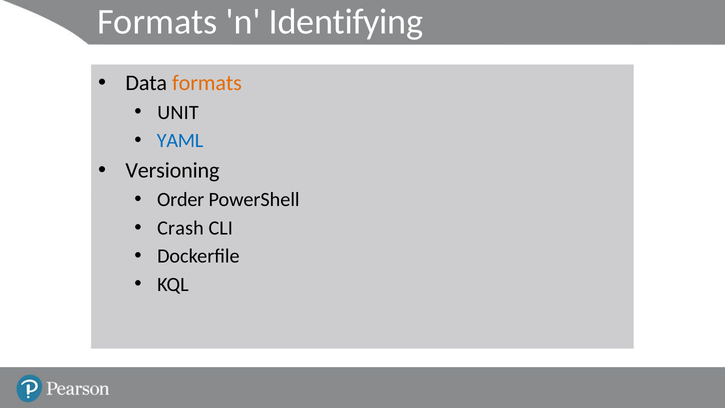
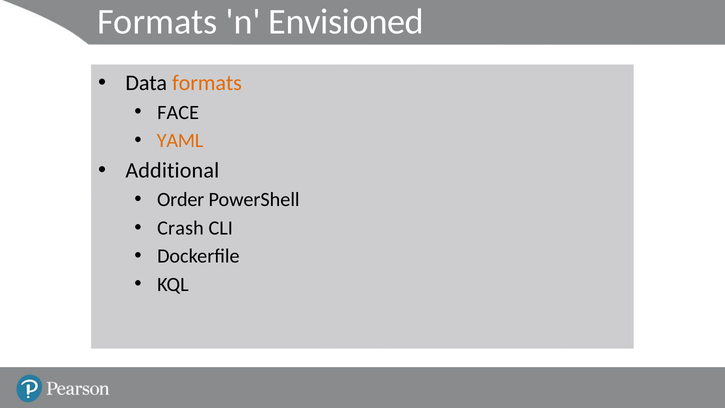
Identifying: Identifying -> Envisioned (346, 22)
UNIT: UNIT -> FACE (178, 112)
YAML colour: blue -> orange (180, 141)
Versioning: Versioning -> Additional (172, 170)
